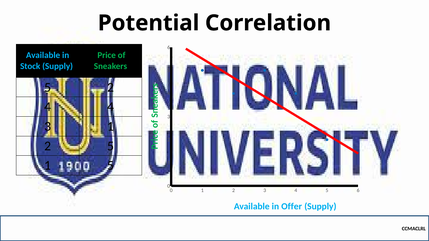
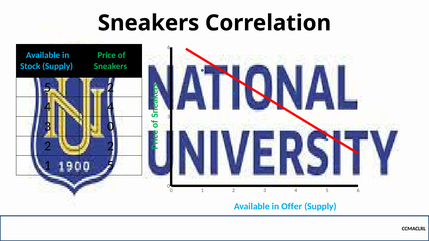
Potential: Potential -> Sneakers (149, 23)
3 1: 1 -> 0 (110, 127)
2 5: 5 -> 2 (110, 146)
